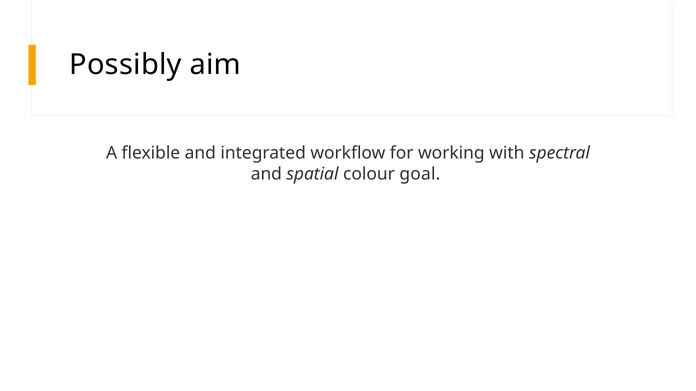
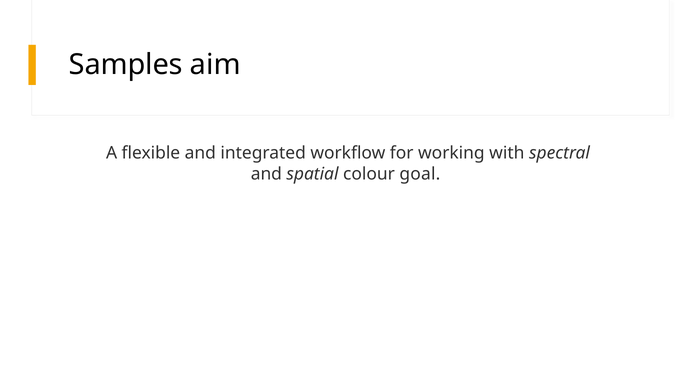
Possibly: Possibly -> Samples (126, 65)
